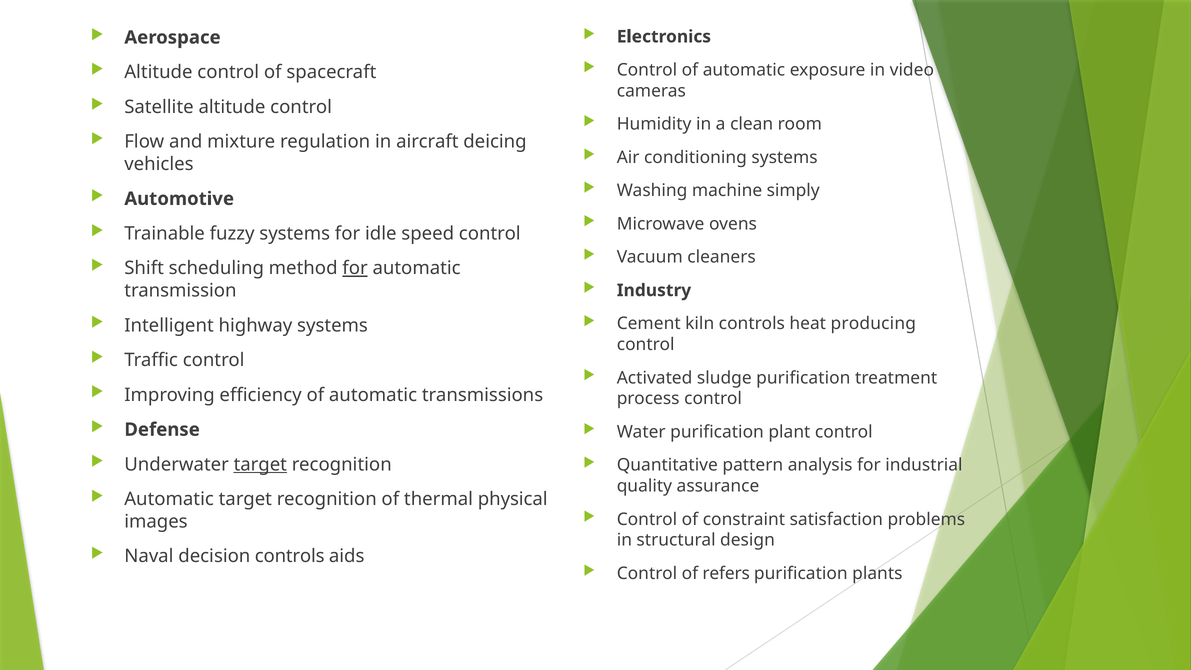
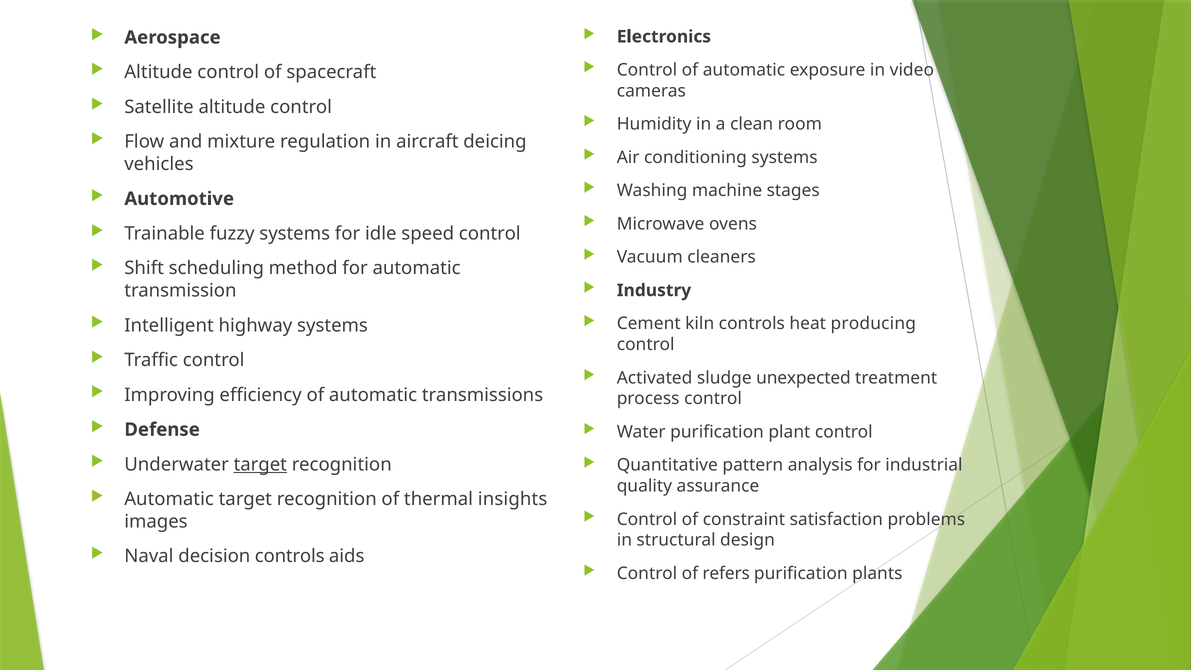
simply: simply -> stages (793, 191)
for underline: present -> none (355, 268)
sludge purification: purification -> unexpected (803, 378)
physical: physical -> insights (513, 499)
